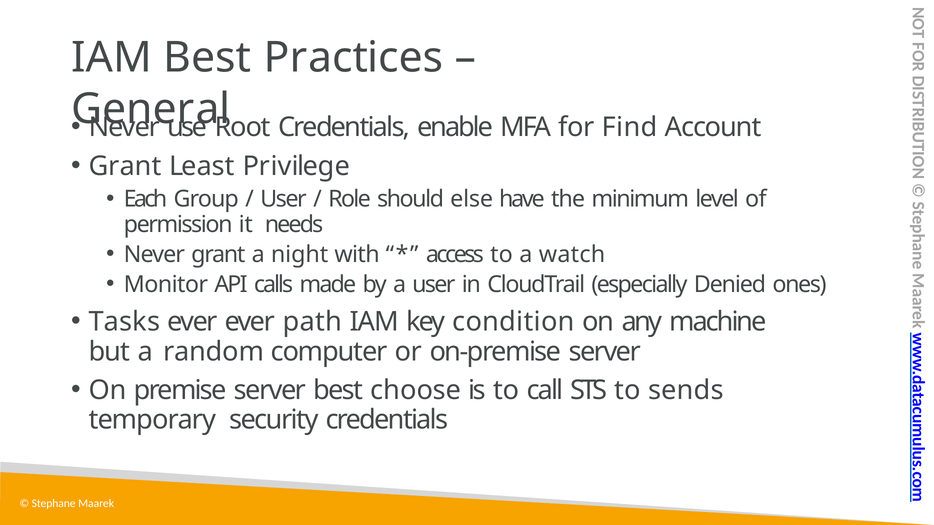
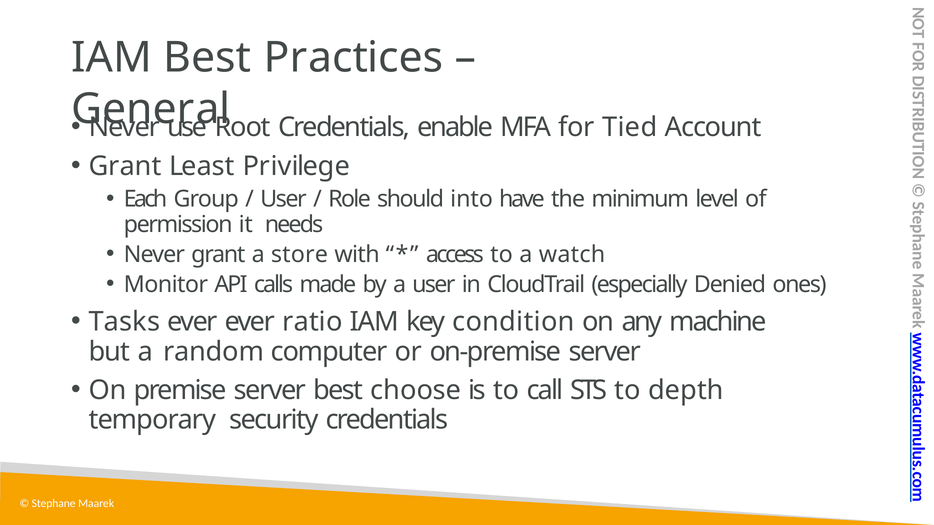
Find: Find -> Tied (630, 128)
else: else -> into (472, 199)
night: night -> store (299, 255)
path: path -> ratio (312, 322)
sends: sends -> depth (686, 391)
